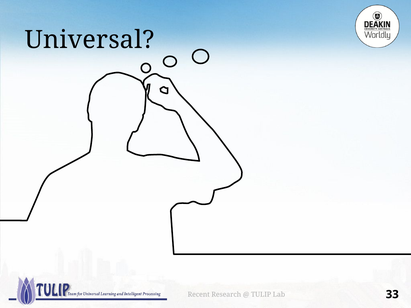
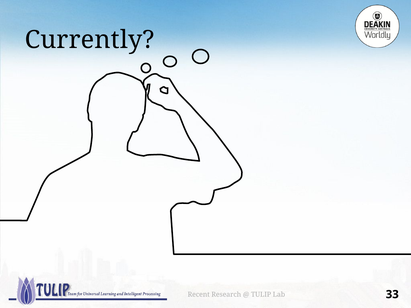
Universal: Universal -> Currently (90, 40)
